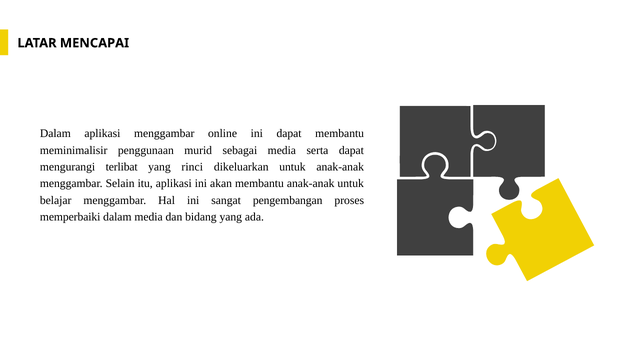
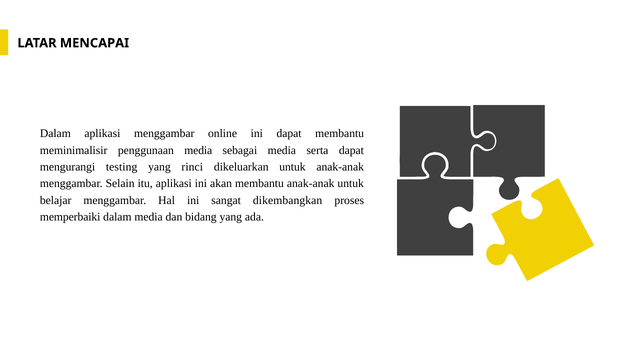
penggunaan murid: murid -> media (198, 150)
terlibat: terlibat -> testing (122, 167)
pengembangan: pengembangan -> dikembangkan (288, 200)
